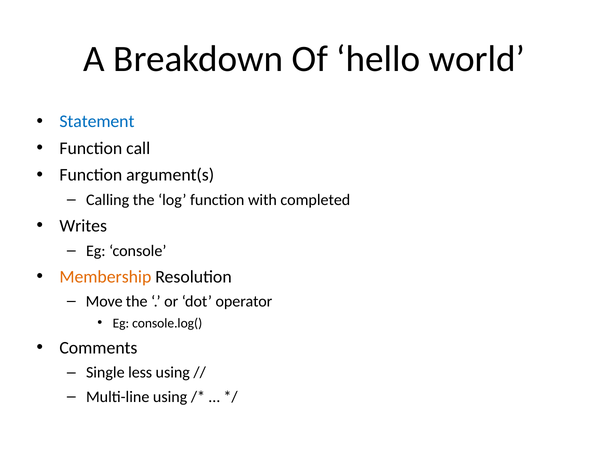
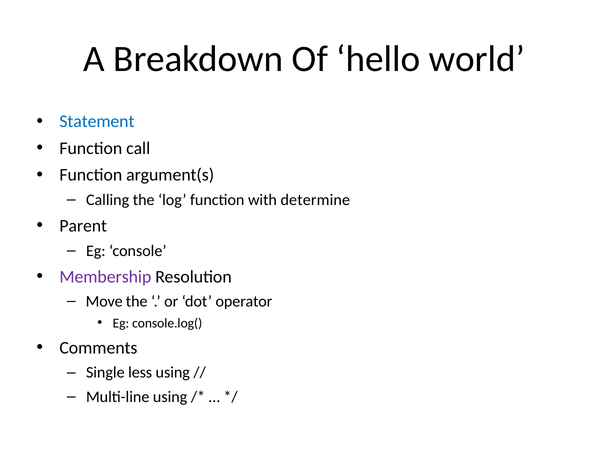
completed: completed -> determine (315, 200)
Writes: Writes -> Parent (83, 226)
Membership colour: orange -> purple (105, 277)
